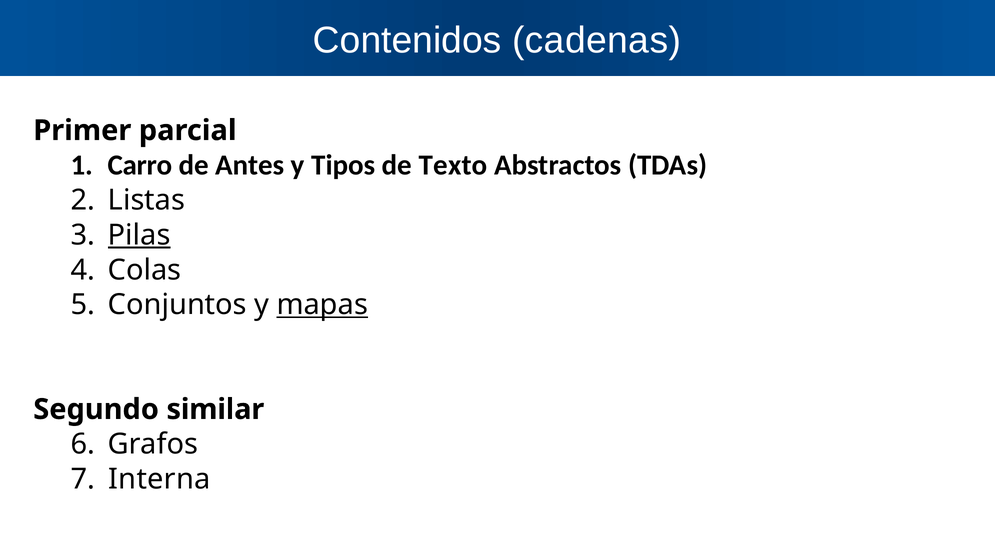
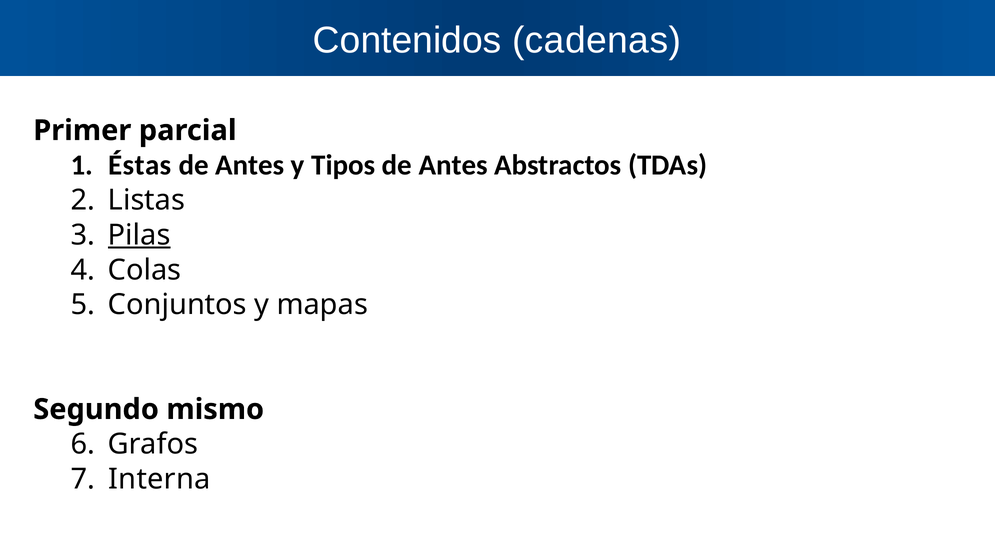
Carro: Carro -> Éstas (140, 165)
Tipos de Texto: Texto -> Antes (453, 165)
mapas underline: present -> none (322, 305)
similar: similar -> mismo (215, 409)
